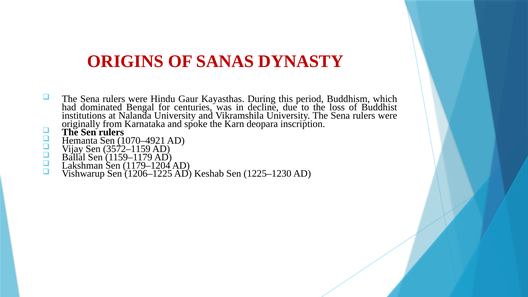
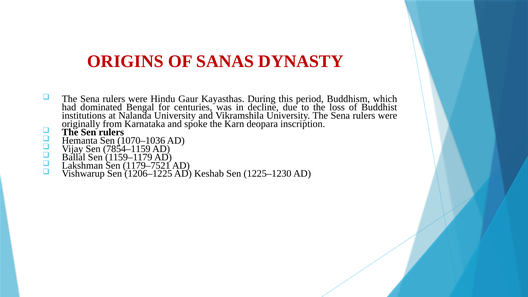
1070–4921: 1070–4921 -> 1070–1036 (141, 140)
3572–1159: 3572–1159 -> 7854–1159 (127, 149)
1179–1204: 1179–1204 -> 1179–7521 (147, 165)
